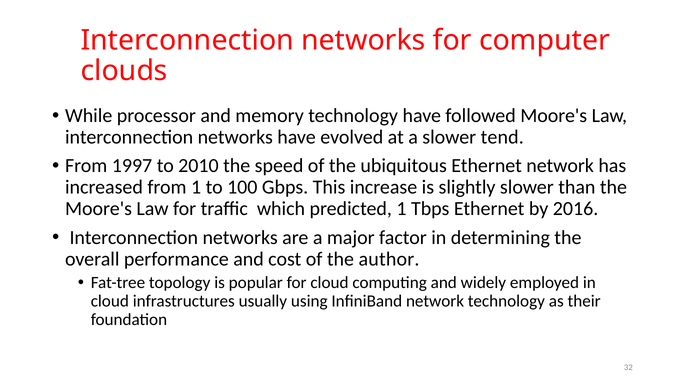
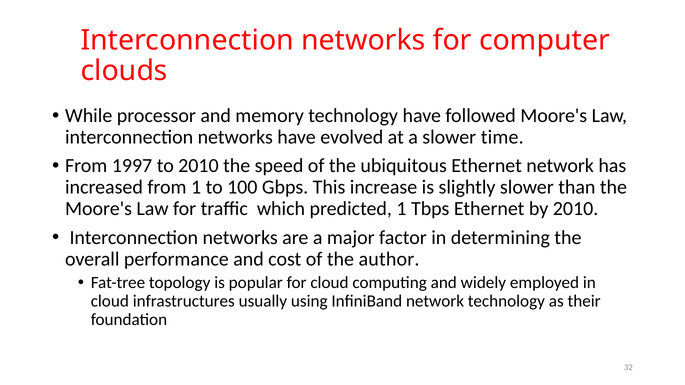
tend: tend -> time (502, 137)
by 2016: 2016 -> 2010 (576, 209)
